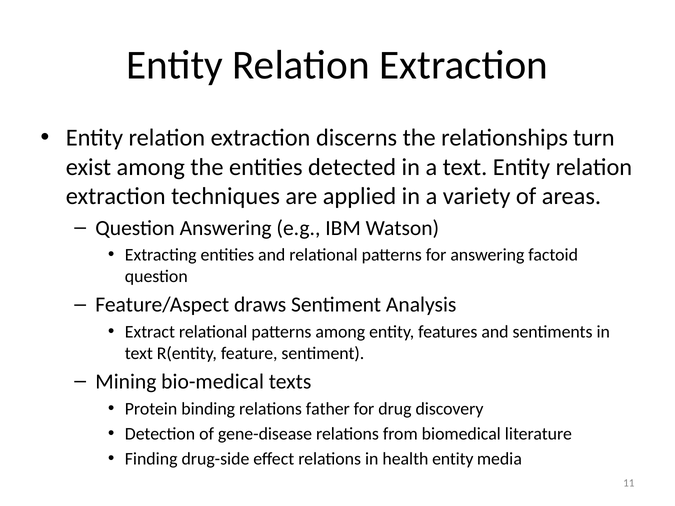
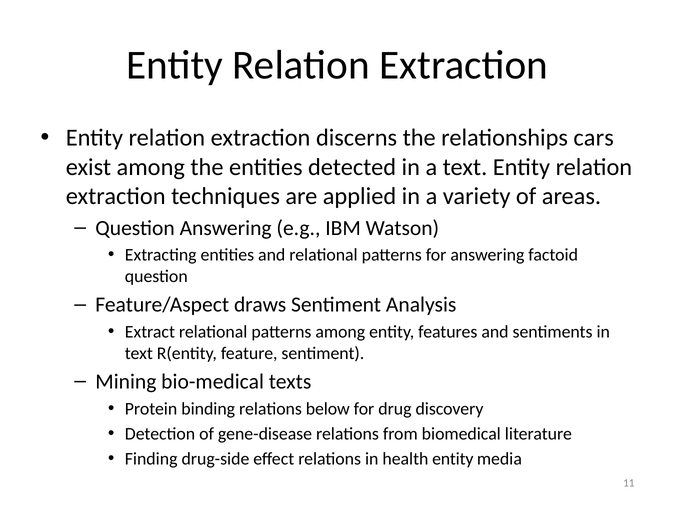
turn: turn -> cars (594, 138)
father: father -> below (328, 409)
